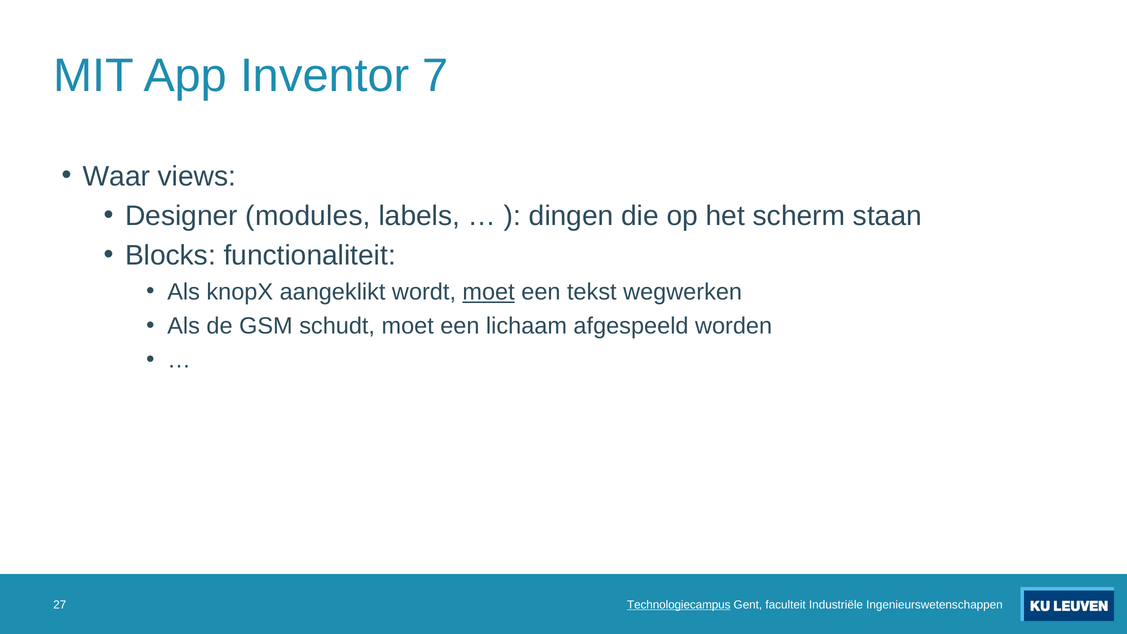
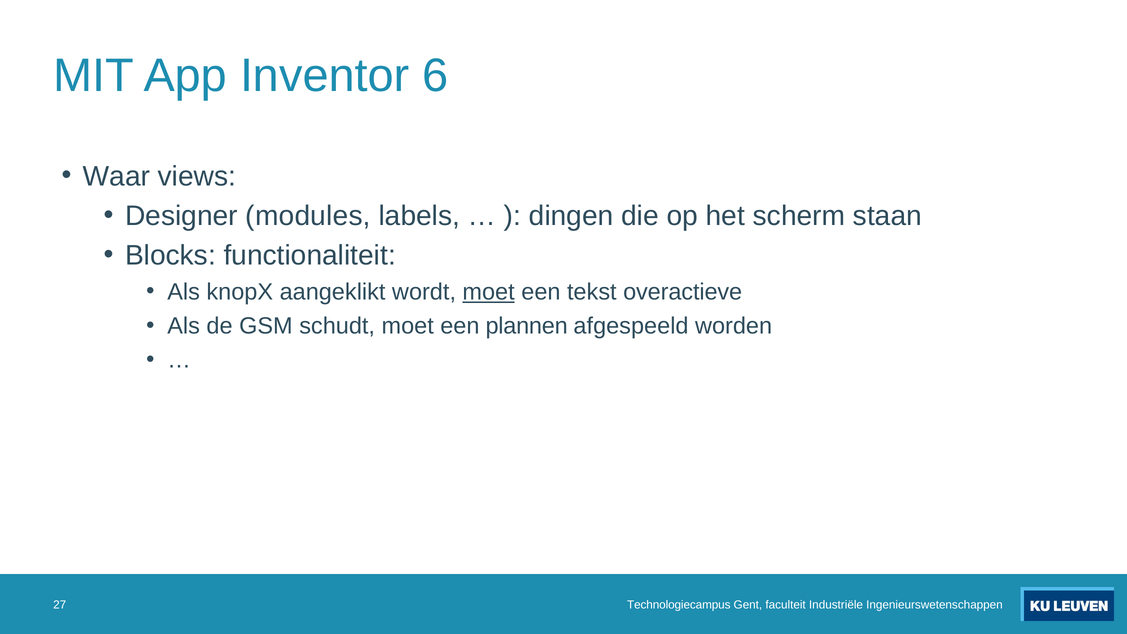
7: 7 -> 6 (435, 76)
wegwerken: wegwerken -> overactieve (683, 292)
lichaam: lichaam -> plannen (527, 326)
Technologiecampus underline: present -> none (679, 605)
